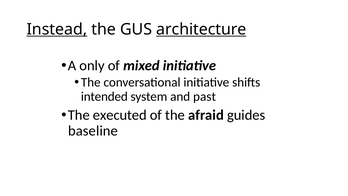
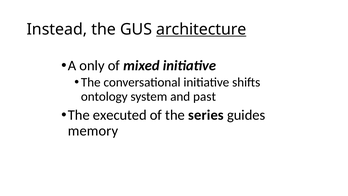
Instead underline: present -> none (57, 29)
intended: intended -> ontology (104, 96)
afraid: afraid -> series (206, 115)
baseline: baseline -> memory (93, 131)
